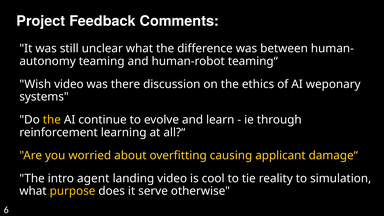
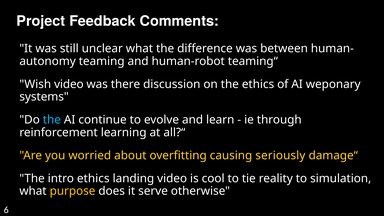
the colour: yellow -> light blue (52, 120)
applicant: applicant -> seriously (280, 155)
intro agent: agent -> ethics (93, 178)
